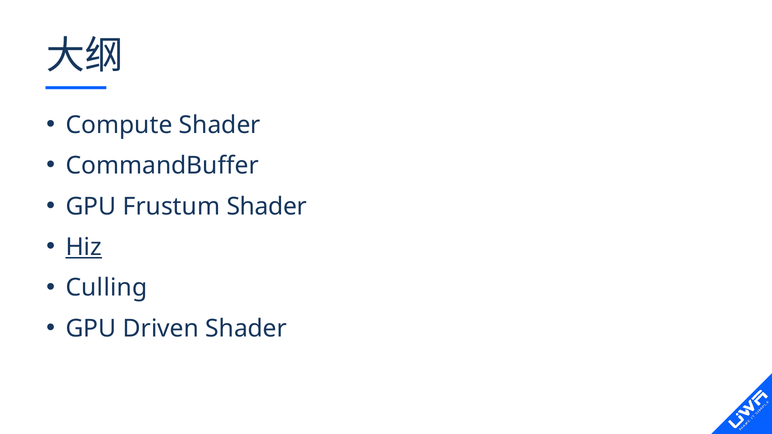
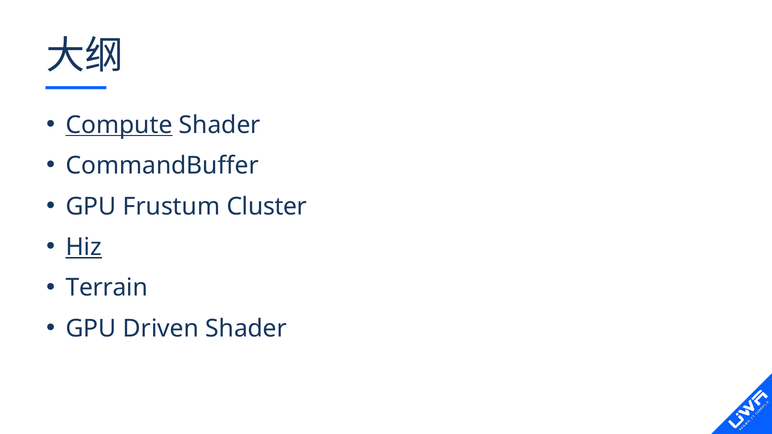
Compute underline: none -> present (119, 125)
Frustum Shader: Shader -> Cluster (267, 207)
Culling: Culling -> Terrain (107, 288)
